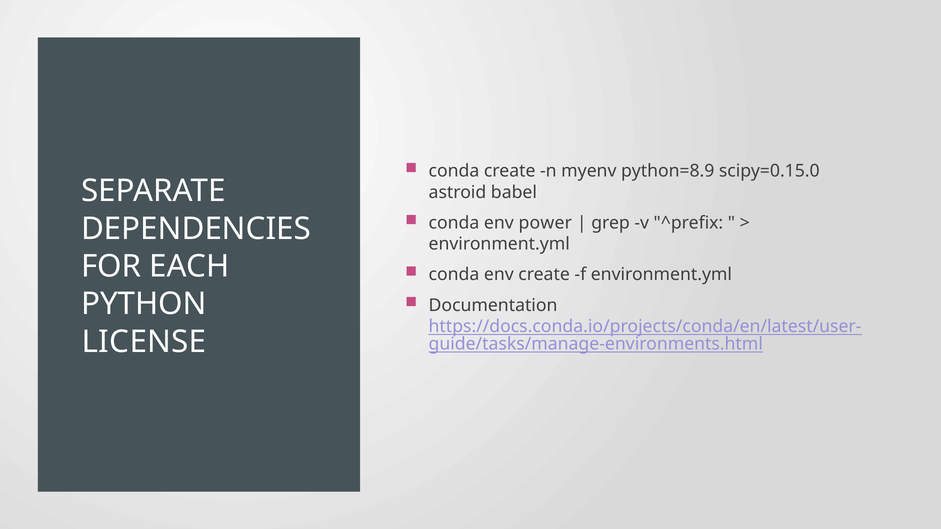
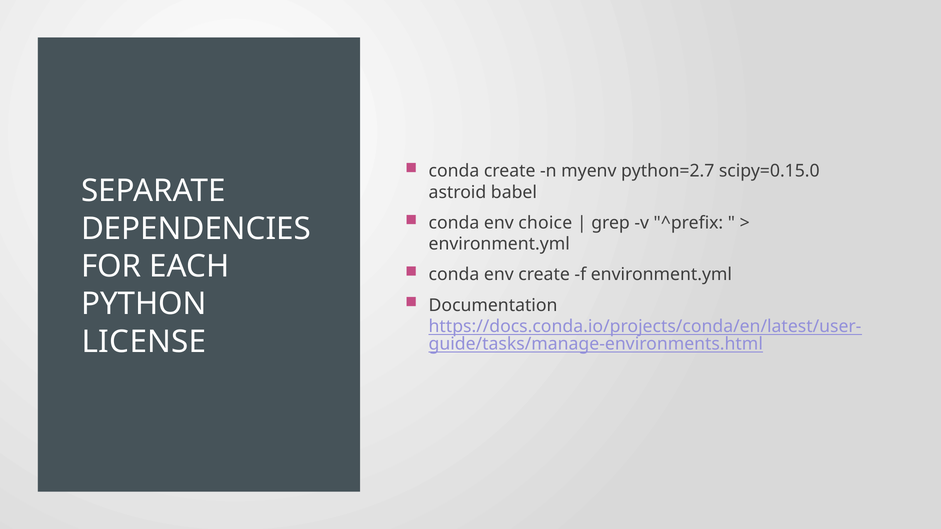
python=8.9: python=8.9 -> python=2.7 (668, 171)
power: power -> choice (545, 223)
